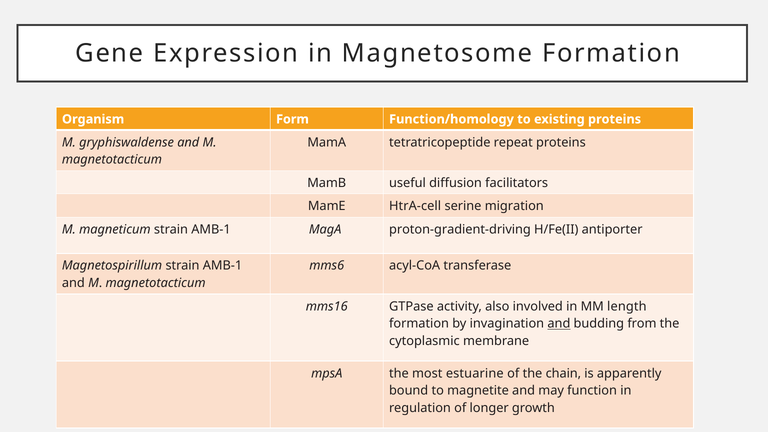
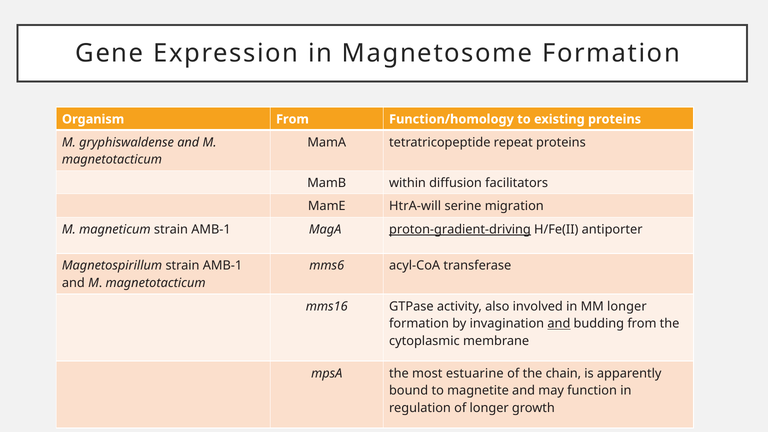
Organism Form: Form -> From (292, 119)
useful: useful -> within (407, 183)
HtrA-cell: HtrA-cell -> HtrA-will (415, 206)
proton-gradient-driving underline: none -> present (460, 229)
MM length: length -> longer (627, 306)
